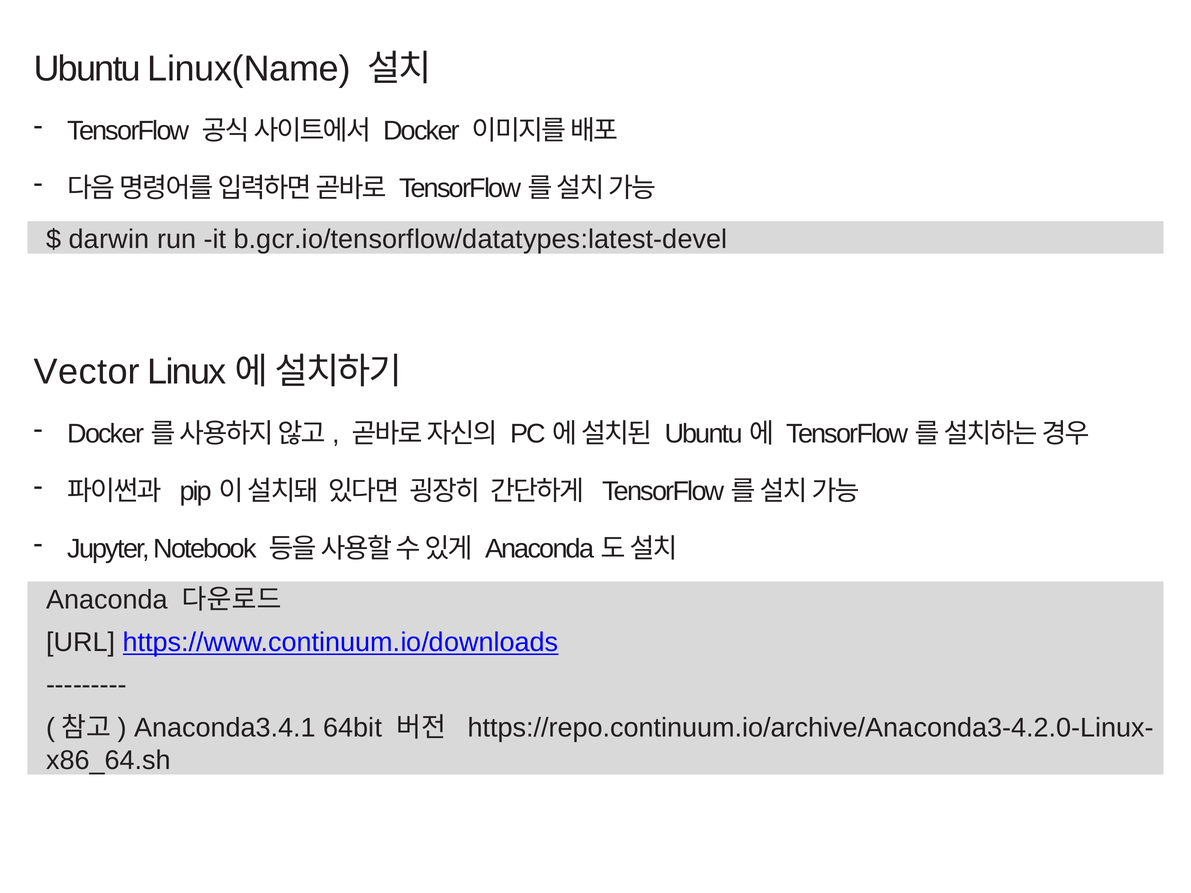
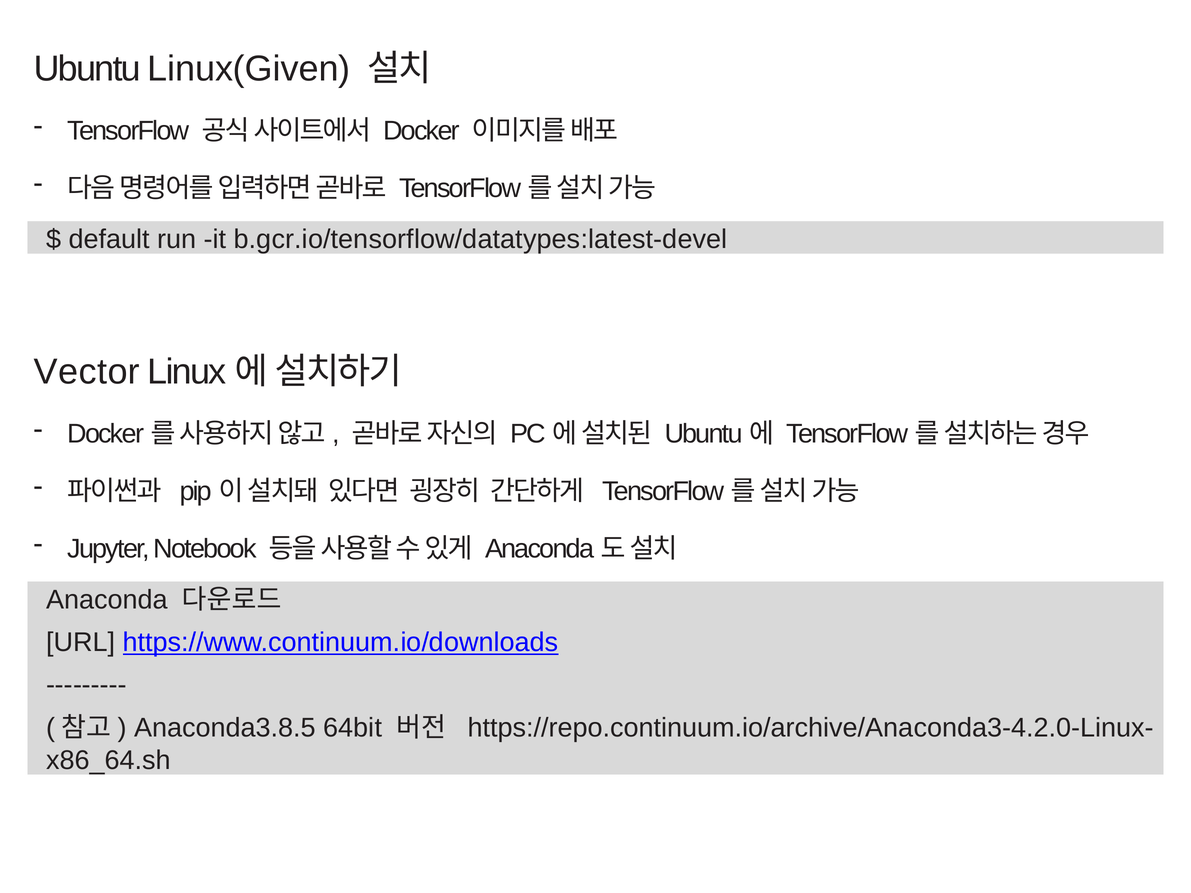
Linux(Name: Linux(Name -> Linux(Given (249, 69)
darwin: darwin -> default (109, 239)
Anaconda3.4.1: Anaconda3.4.1 -> Anaconda3.8.5 (225, 728)
